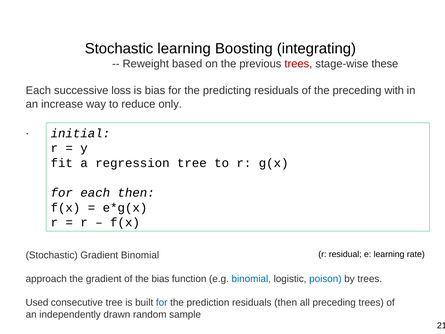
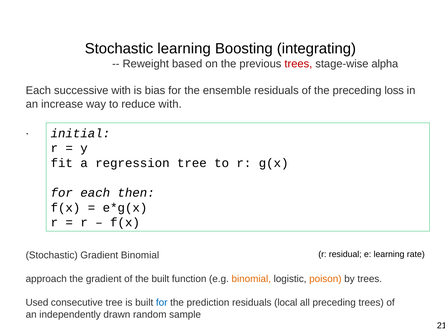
these: these -> alpha (385, 64)
successive loss: loss -> with (121, 91)
predicting: predicting -> ensemble (227, 91)
with: with -> loss (394, 91)
reduce only: only -> with (170, 104)
the bias: bias -> built (160, 279)
binomial colour: blue -> orange (251, 279)
poison colour: blue -> orange (325, 279)
residuals then: then -> local (286, 302)
